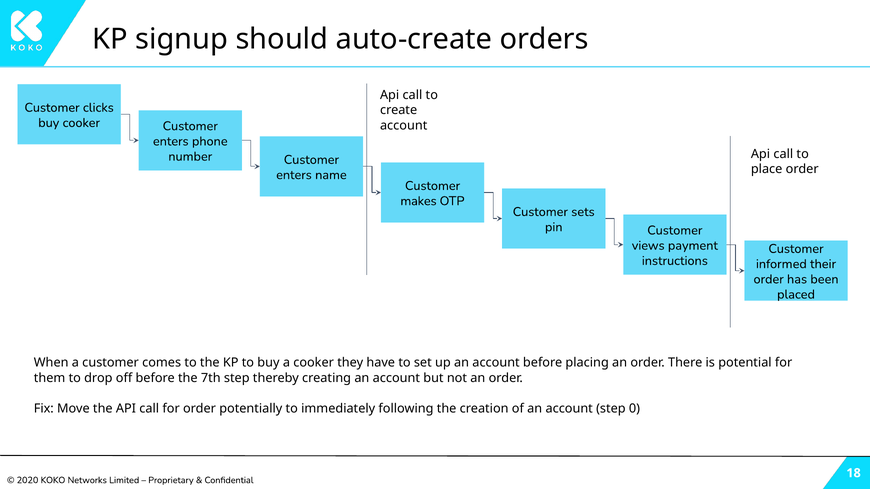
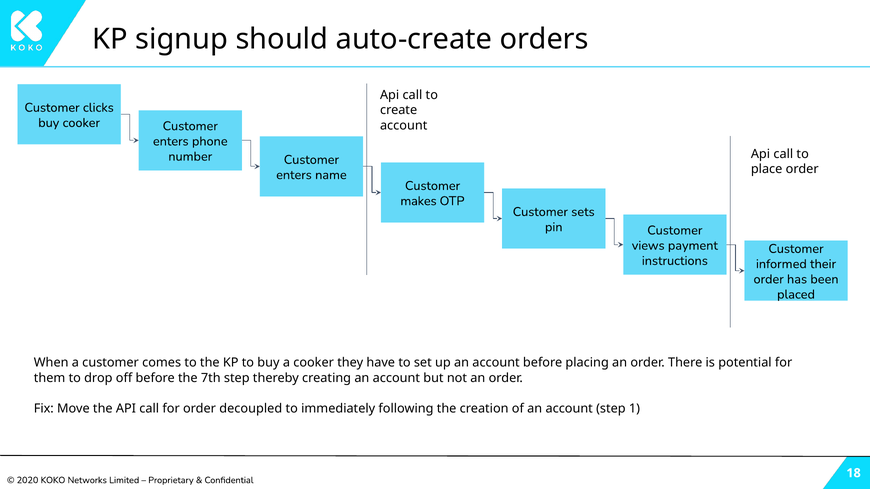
potentially: potentially -> decoupled (251, 409)
0: 0 -> 1 (635, 409)
